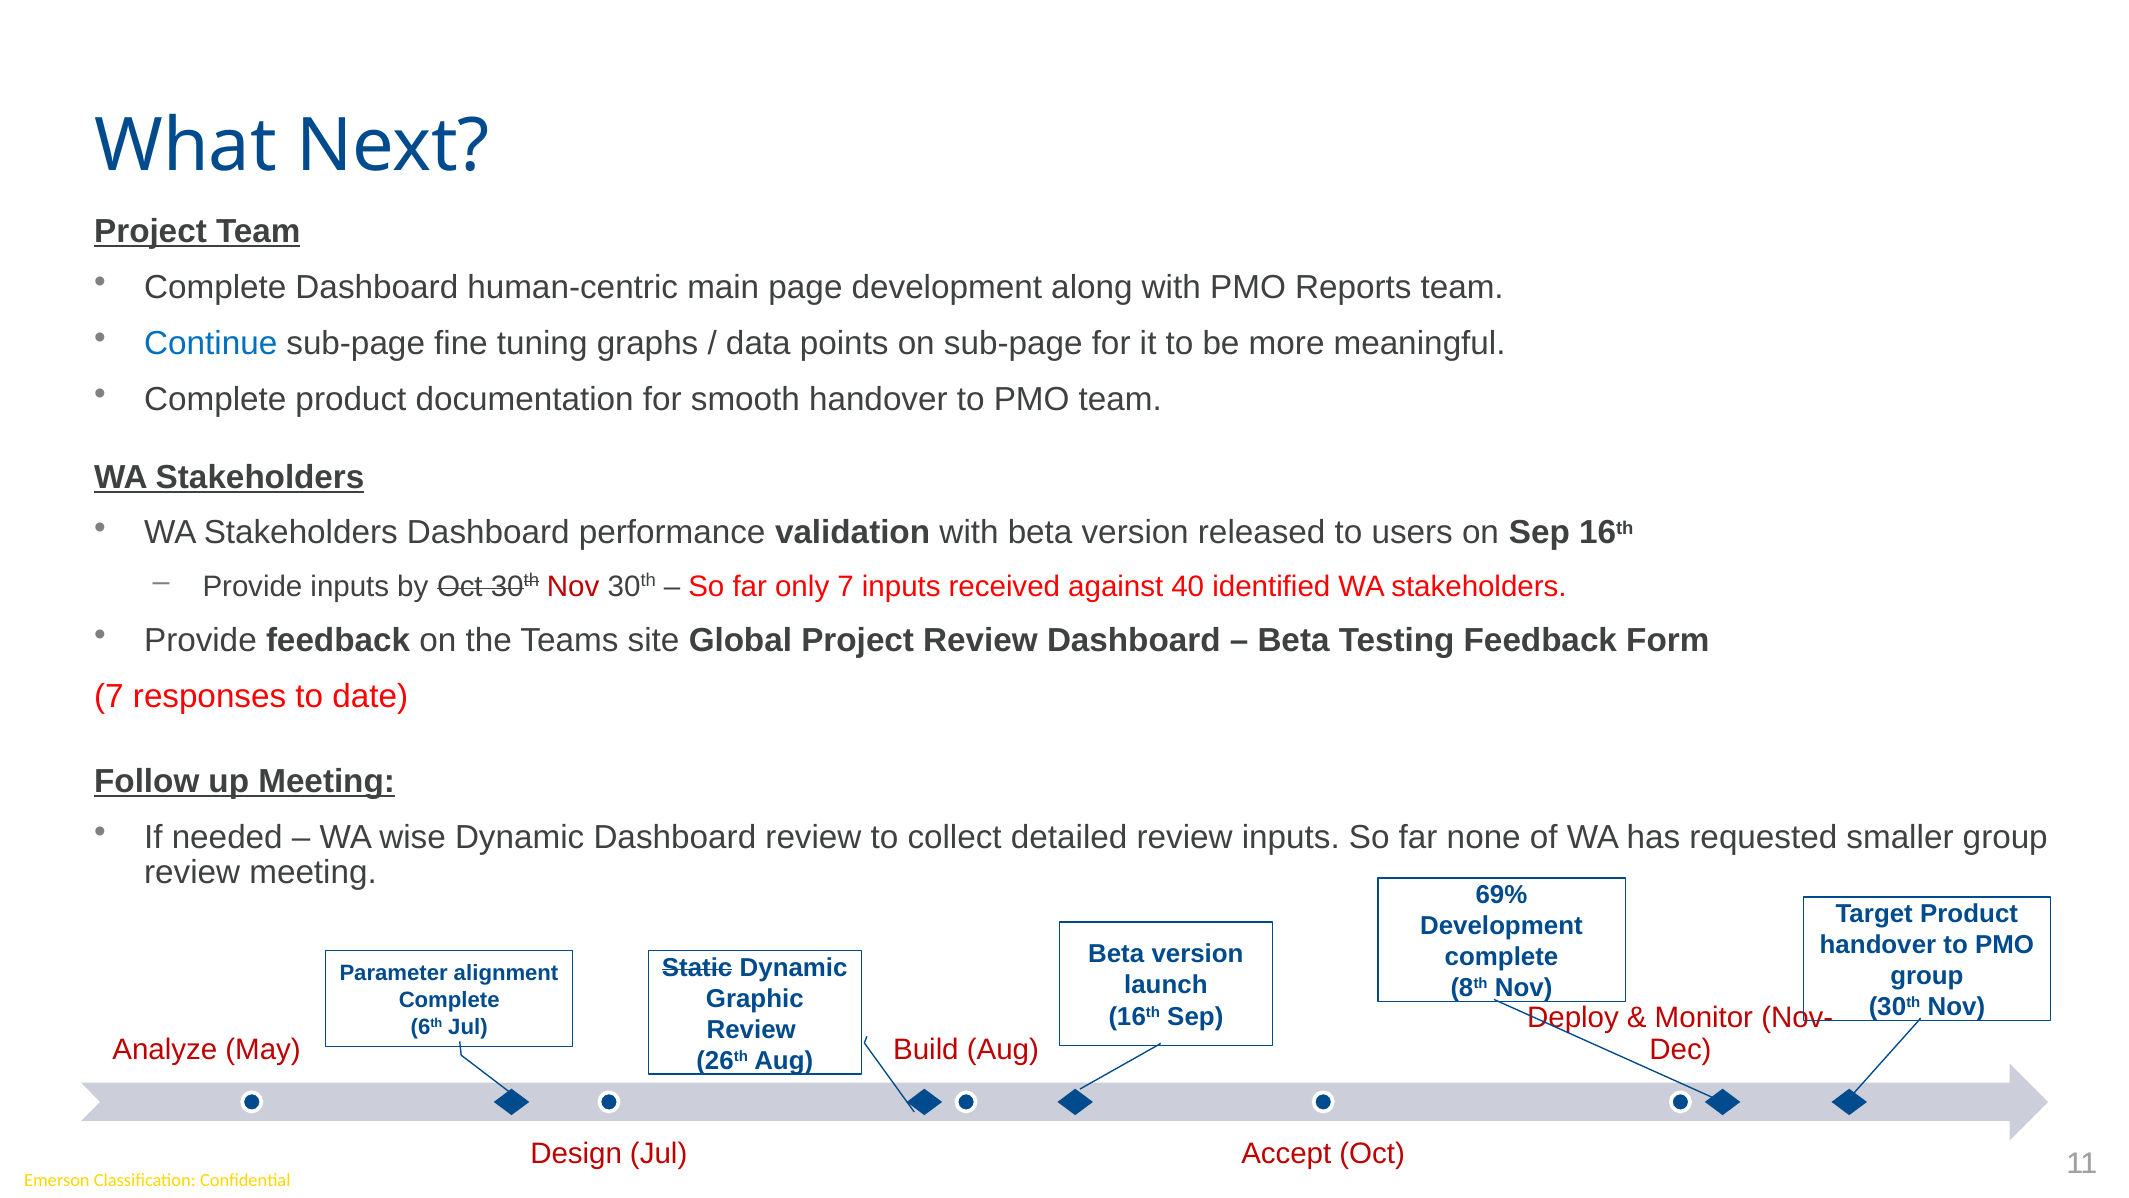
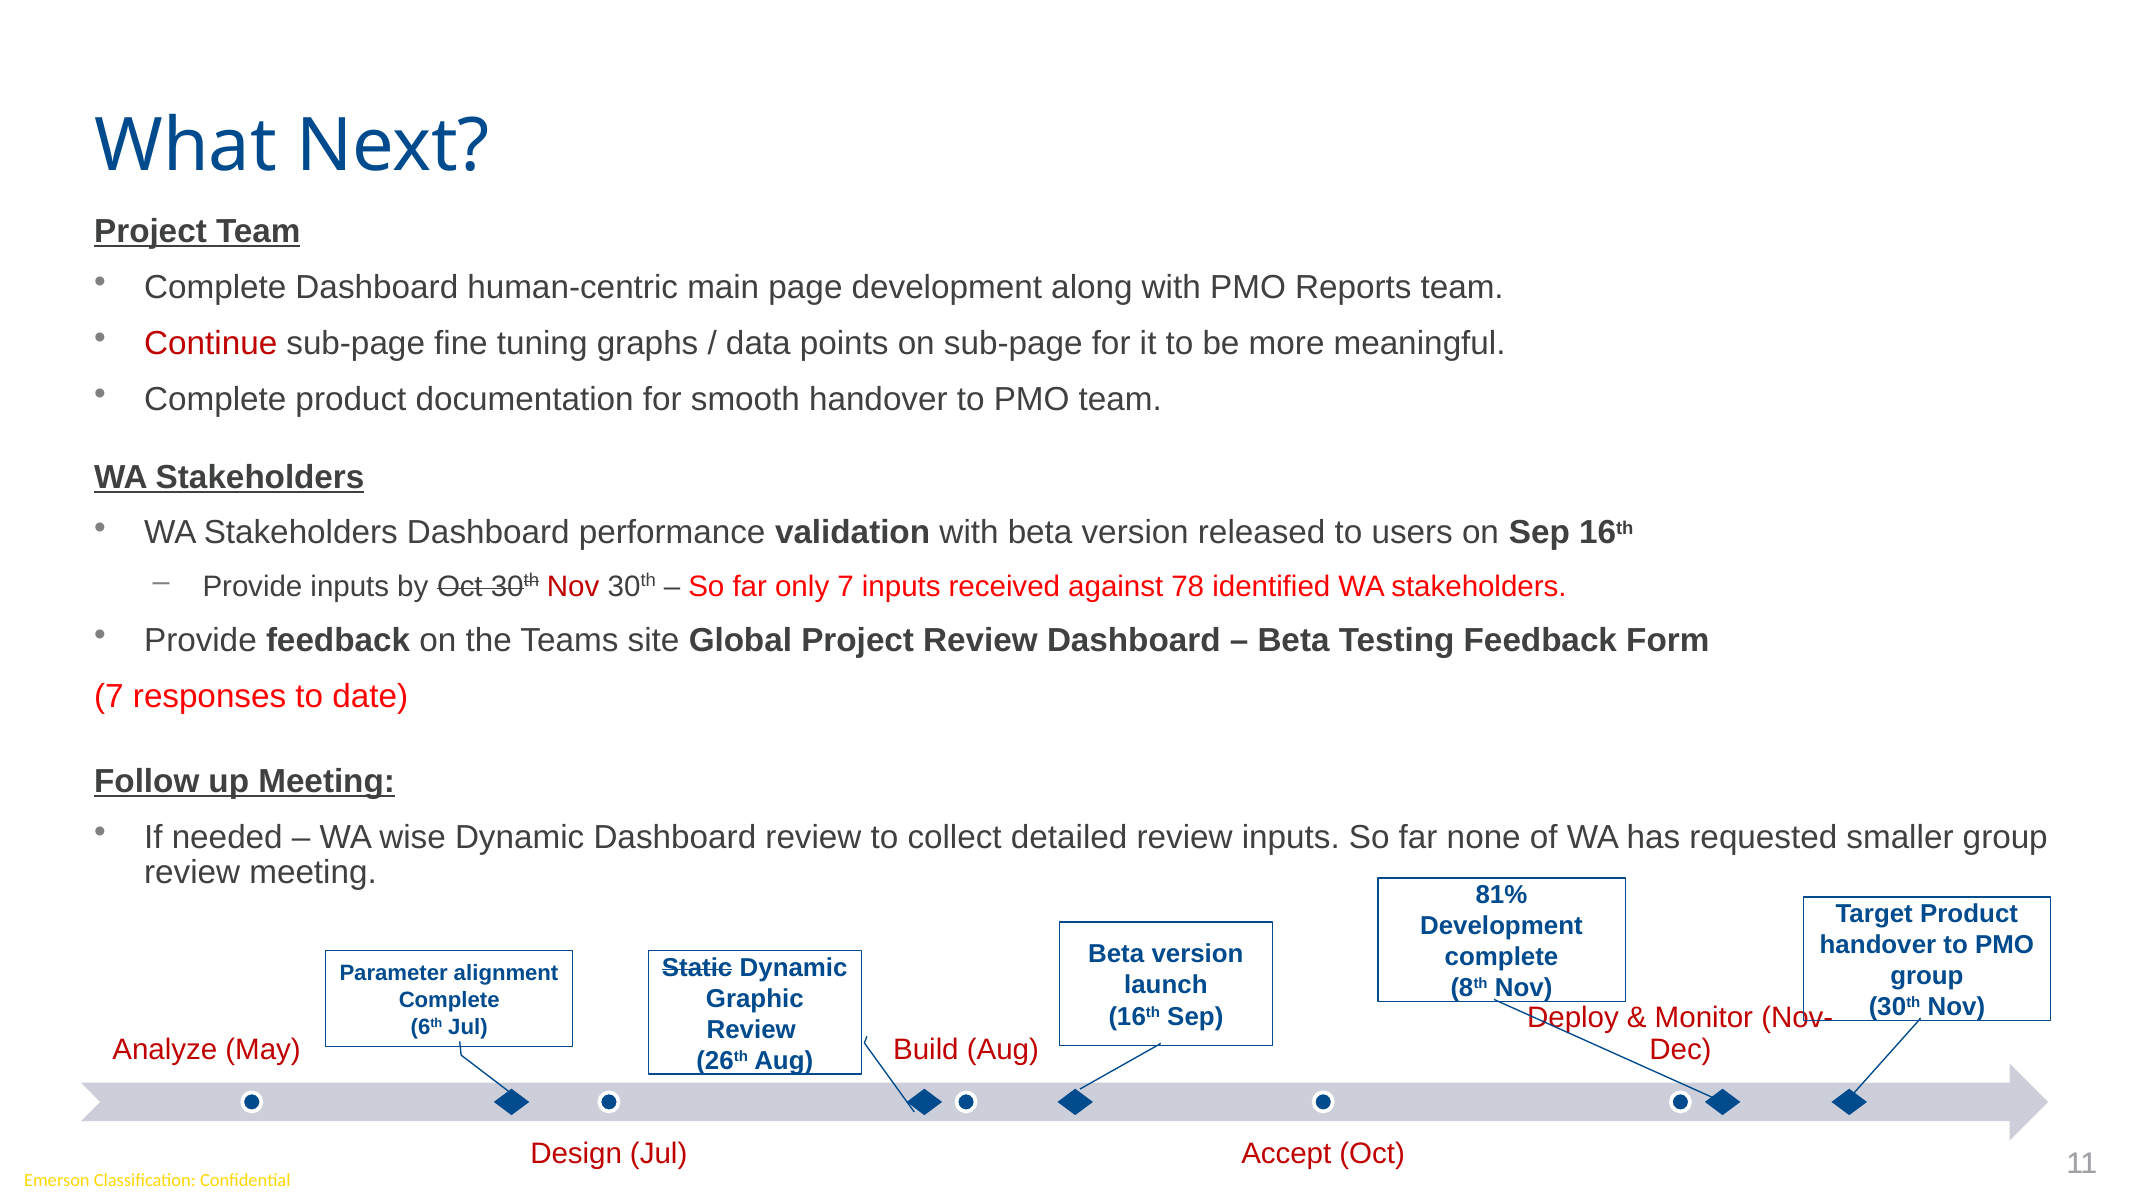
Continue colour: blue -> red (211, 343)
40: 40 -> 78 (1188, 586)
69%: 69% -> 81% (1501, 895)
